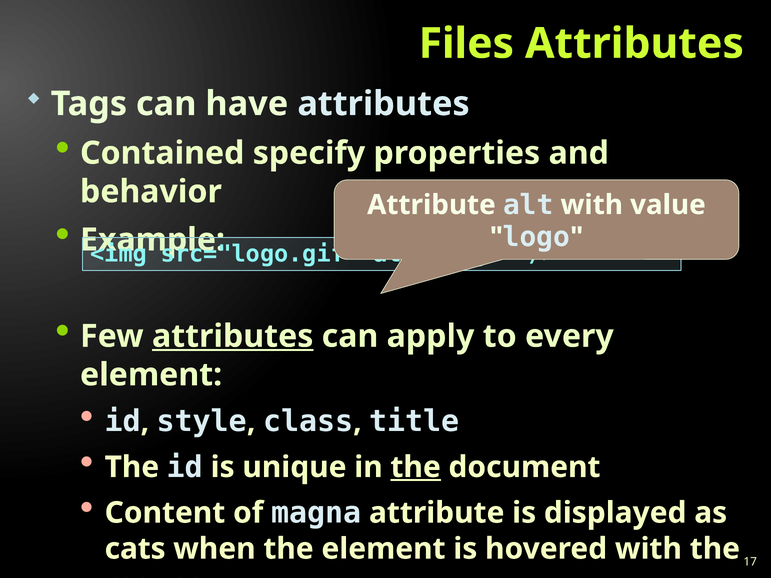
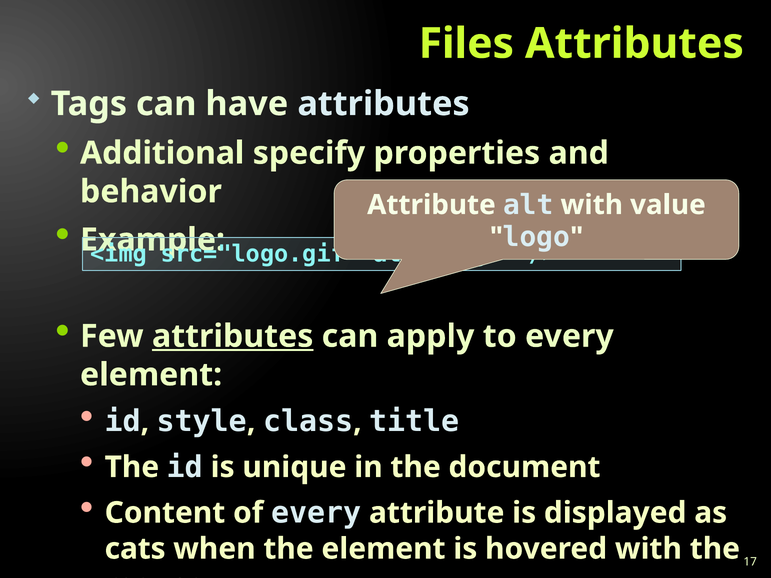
Contained: Contained -> Additional (162, 153)
the underline: present -> none (416, 467)
of magna: magna -> every (316, 513)
